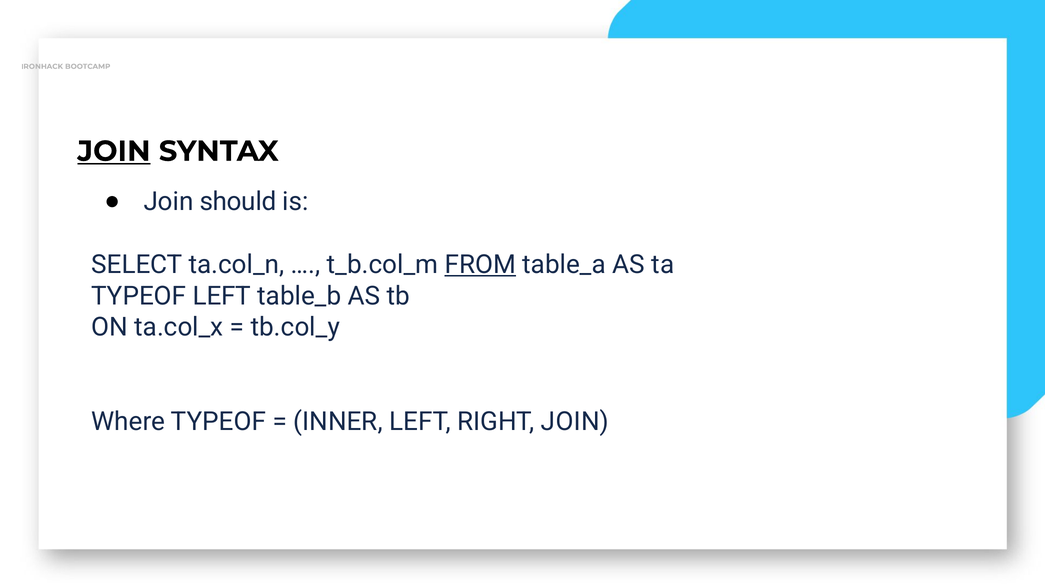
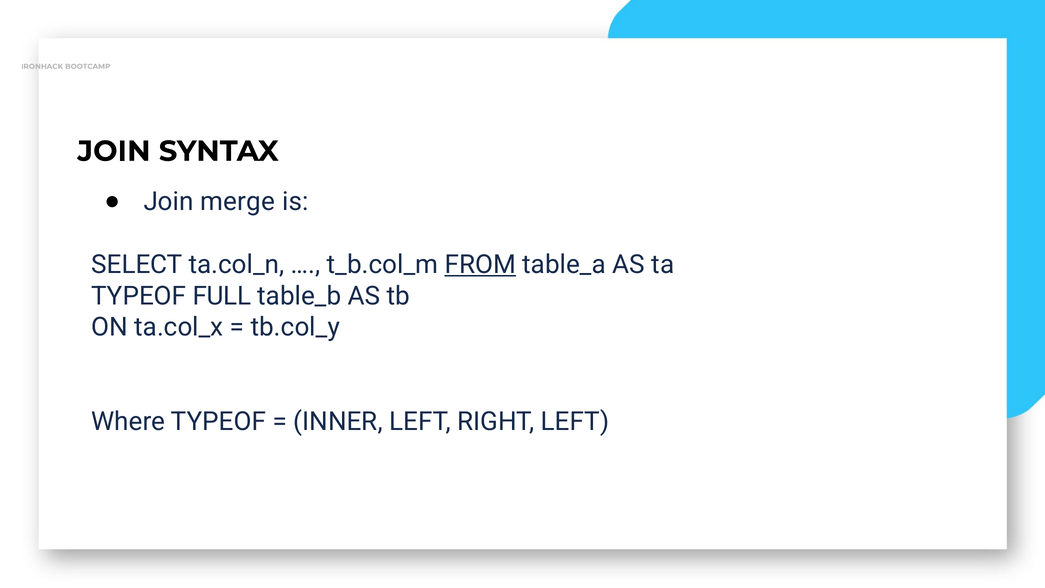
JOIN underline: present -> none (114, 151)
should: should -> merge (238, 202)
TYPEOF LEFT: LEFT -> FULL (222, 296)
RIGHT JOIN: JOIN -> LEFT (575, 421)
